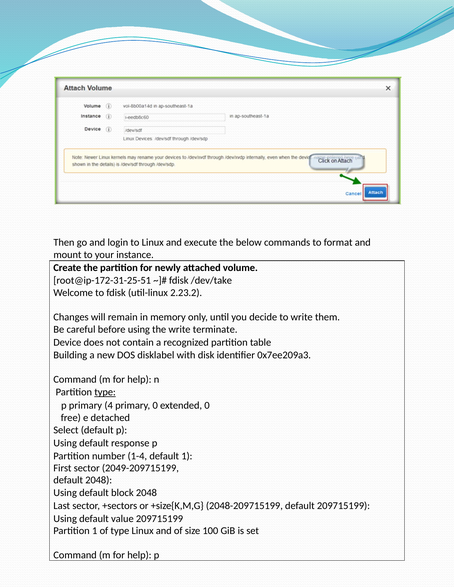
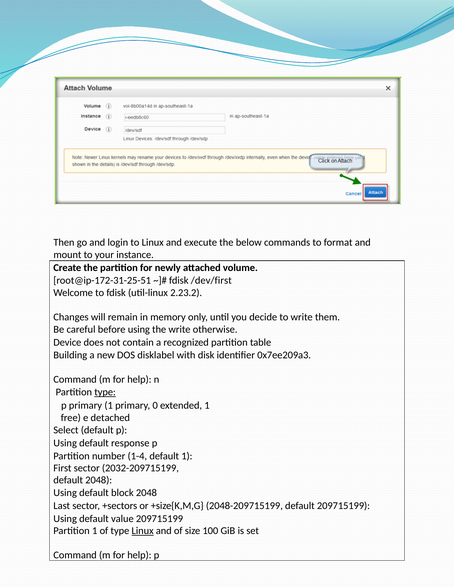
/dev/take: /dev/take -> /dev/first (211, 281)
terminate: terminate -> otherwise (215, 330)
primary 4: 4 -> 1 (109, 406)
extended 0: 0 -> 1 (207, 406)
2049-209715199: 2049-209715199 -> 2032-209715199 (140, 468)
Linux underline: none -> present (143, 531)
